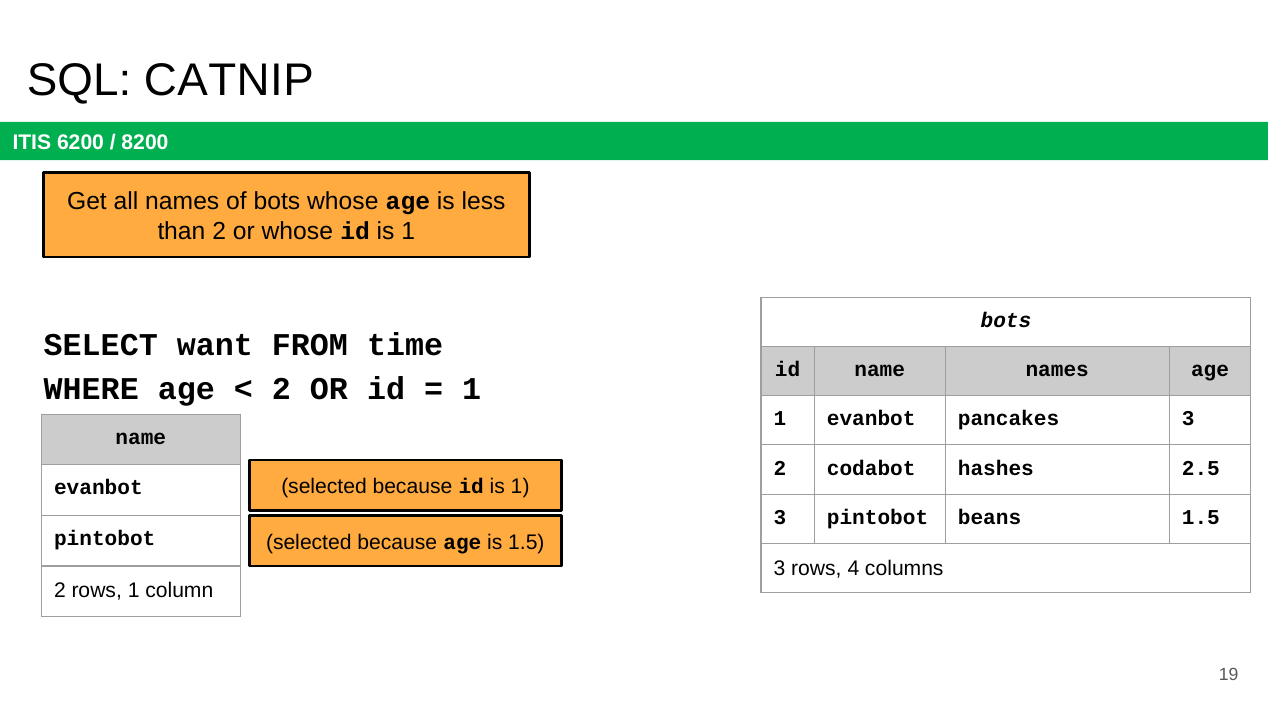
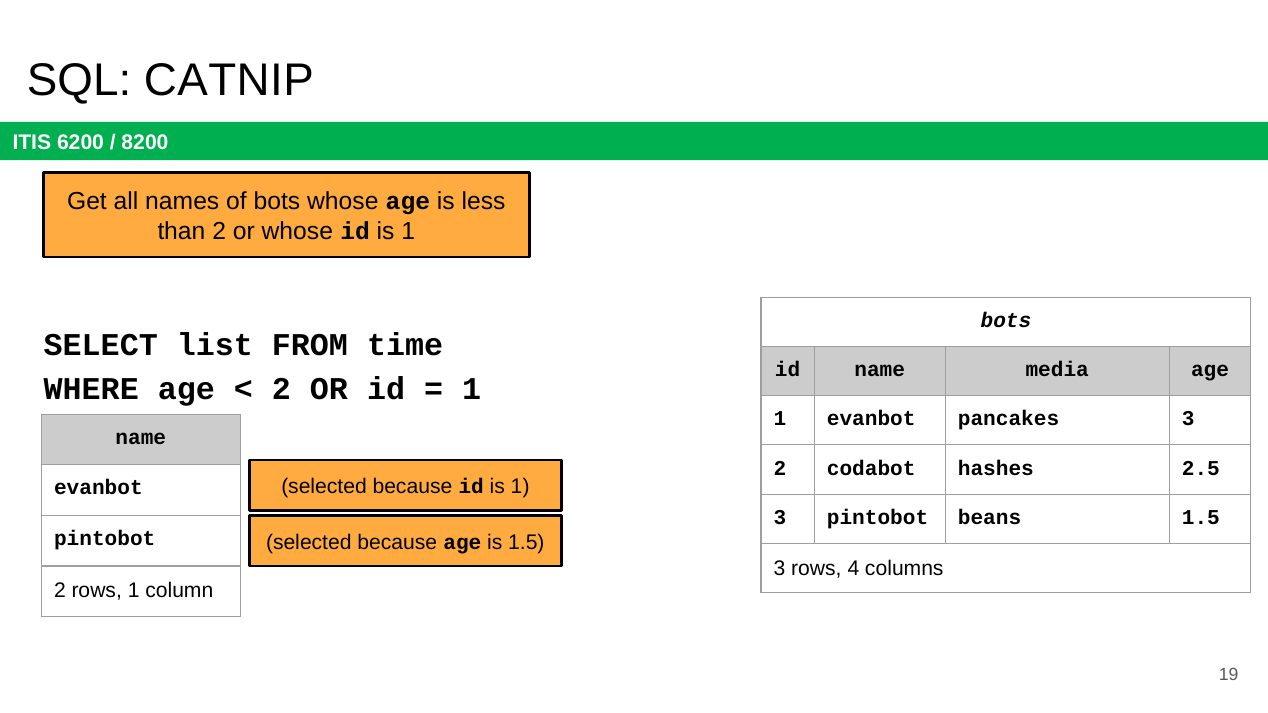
want: want -> list (215, 346)
name names: names -> media (1057, 370)
